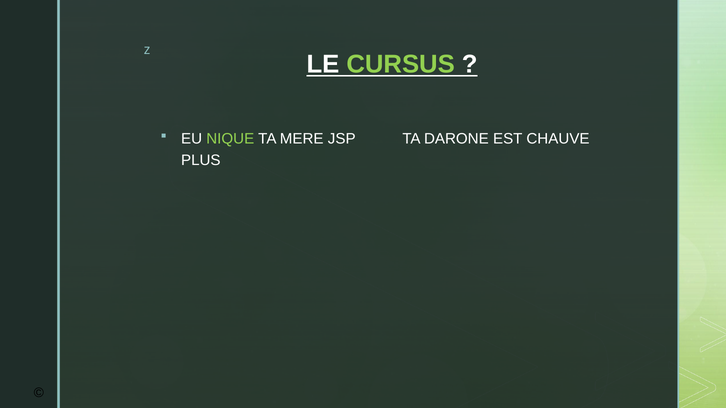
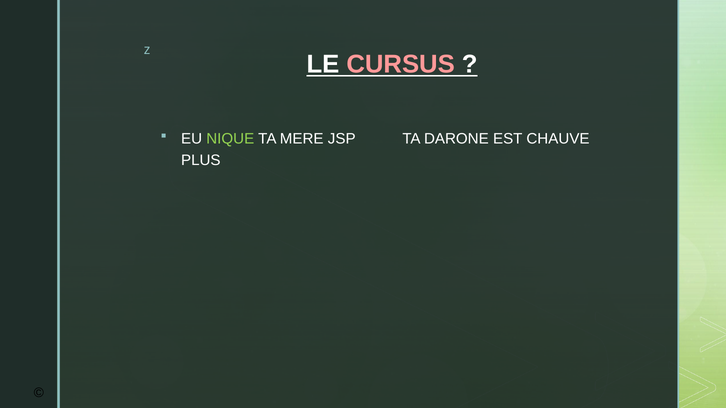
CURSUS colour: light green -> pink (401, 64)
